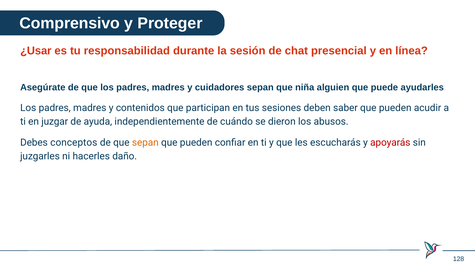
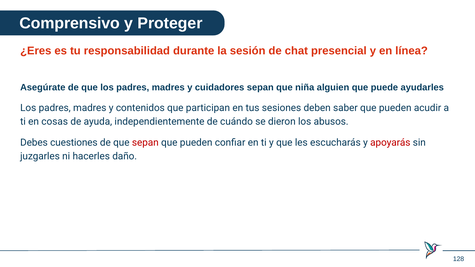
¿Usar: ¿Usar -> ¿Eres (36, 51)
juzgar: juzgar -> cosas (55, 122)
conceptos: conceptos -> cuestiones (74, 143)
sepan colour: orange -> red (145, 143)
